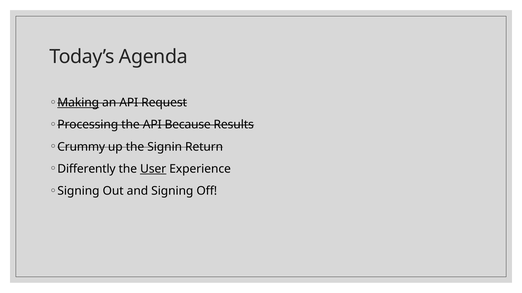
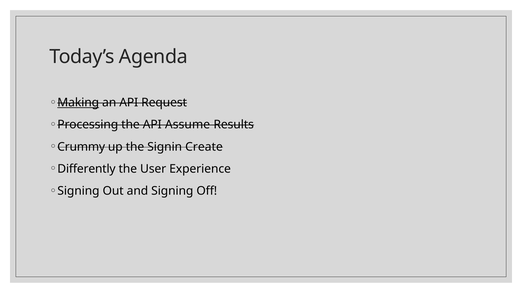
Because: Because -> Assume (188, 125)
Return: Return -> Create (204, 147)
User underline: present -> none (153, 169)
